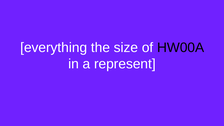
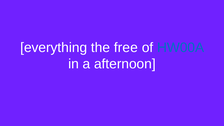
size: size -> free (126, 48)
HW00A colour: black -> blue (181, 48)
represent: represent -> afternoon (125, 64)
